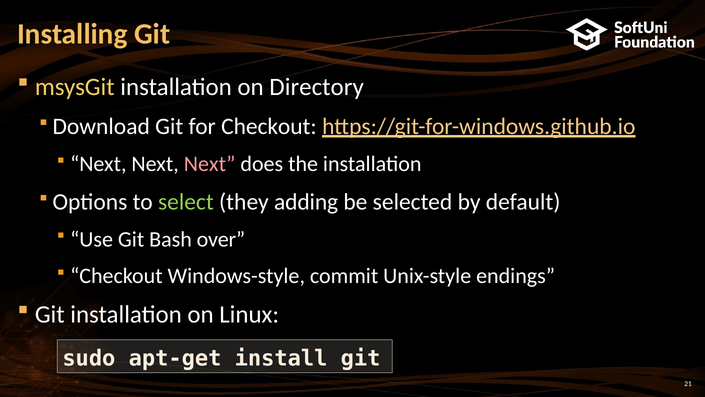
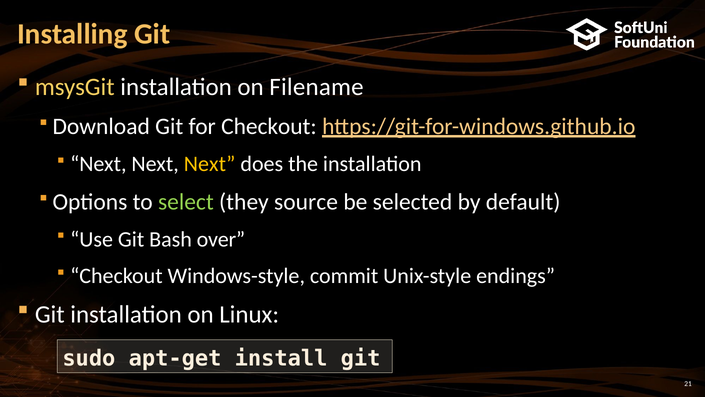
Directory: Directory -> Filename (316, 87)
Next colour: pink -> yellow (210, 164)
adding: adding -> source (306, 202)
